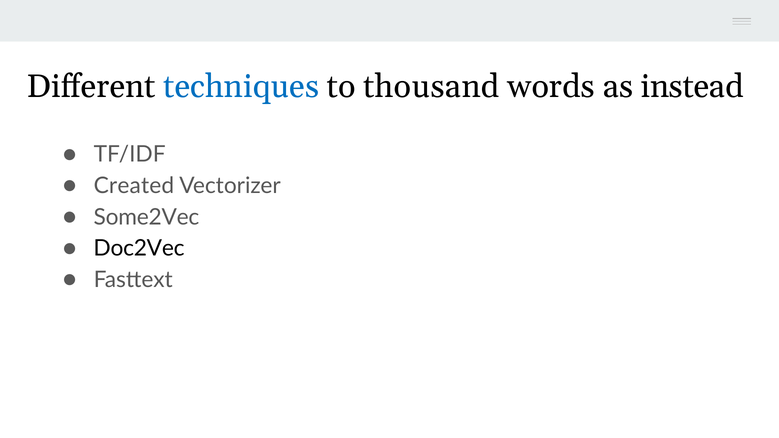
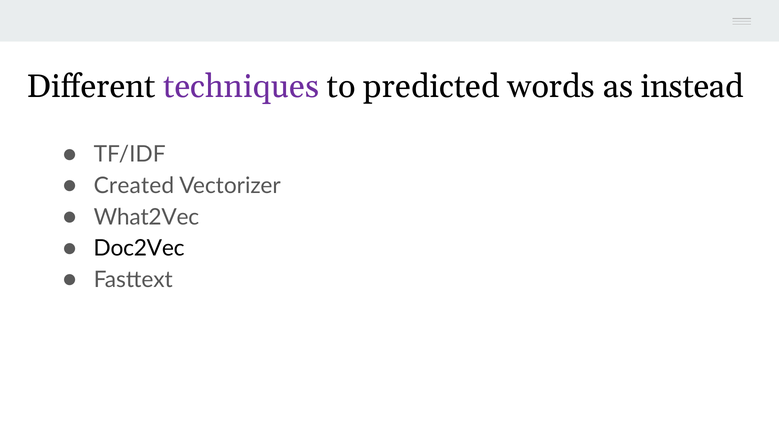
techniques colour: blue -> purple (241, 87)
thousand: thousand -> predicted (432, 87)
Some2Vec: Some2Vec -> What2Vec (146, 217)
